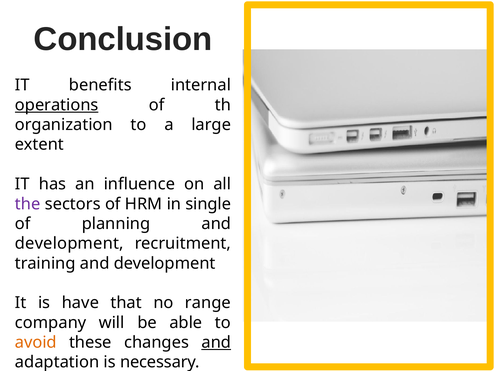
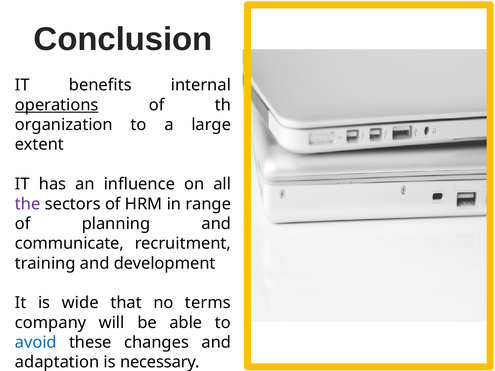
single: single -> range (208, 204)
development: development -> communicate (69, 244)
have: have -> wide (80, 303)
range: range -> terms (208, 303)
avoid colour: orange -> blue (36, 343)
and underline: present -> none (216, 343)
